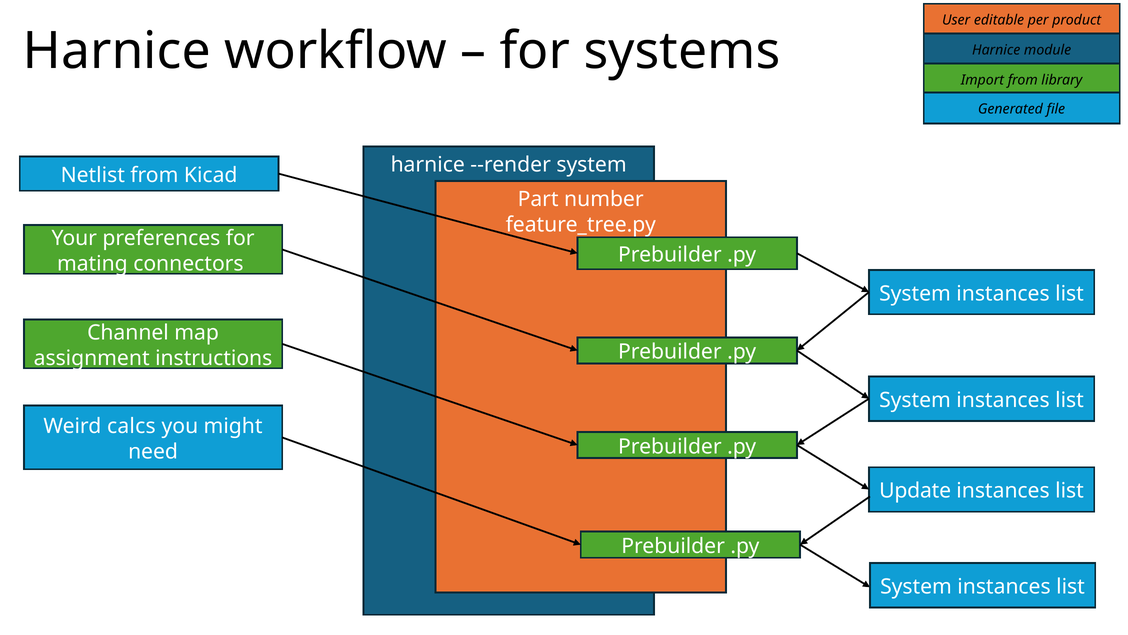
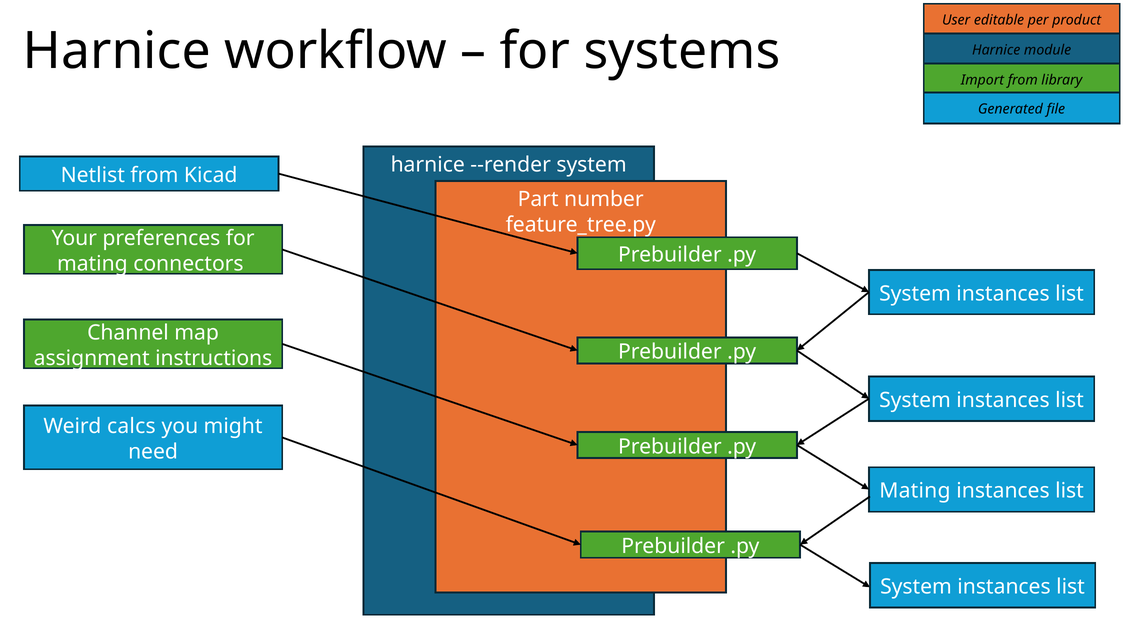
Update: Update -> Mating (915, 491)
